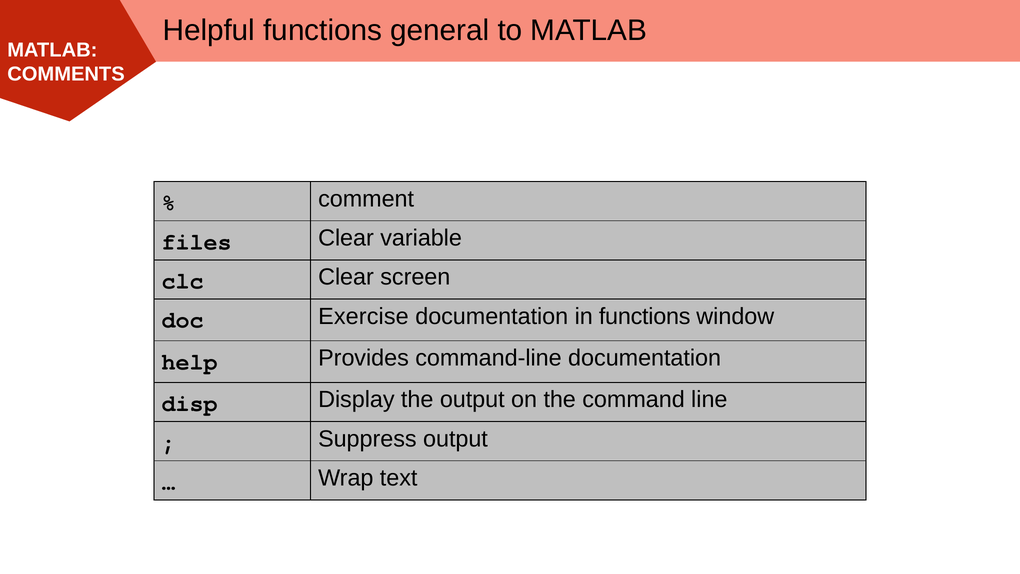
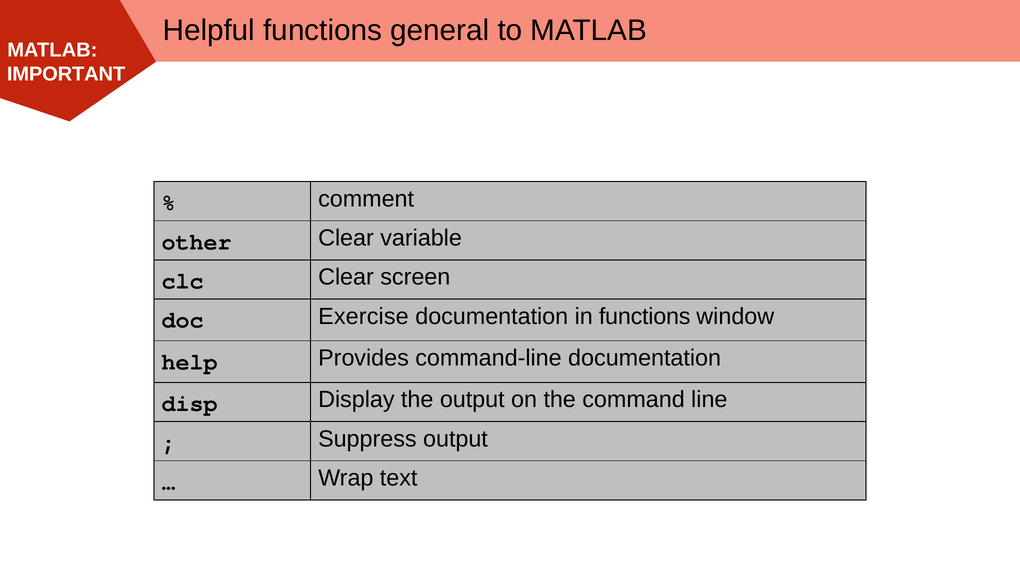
COMMENTS: COMMENTS -> IMPORTANT (66, 74)
files: files -> other (197, 242)
